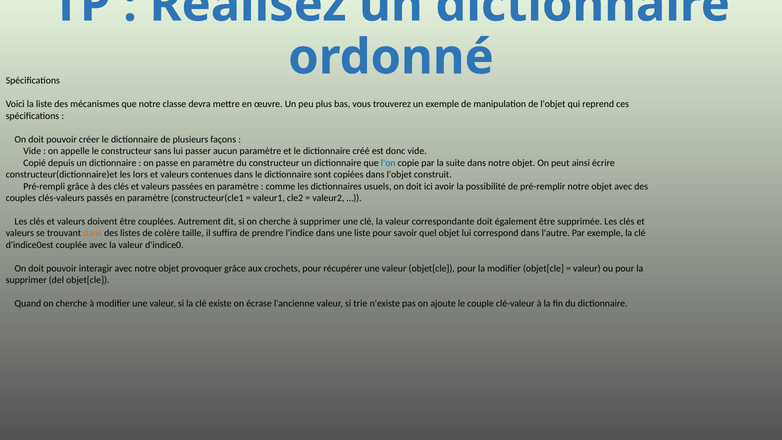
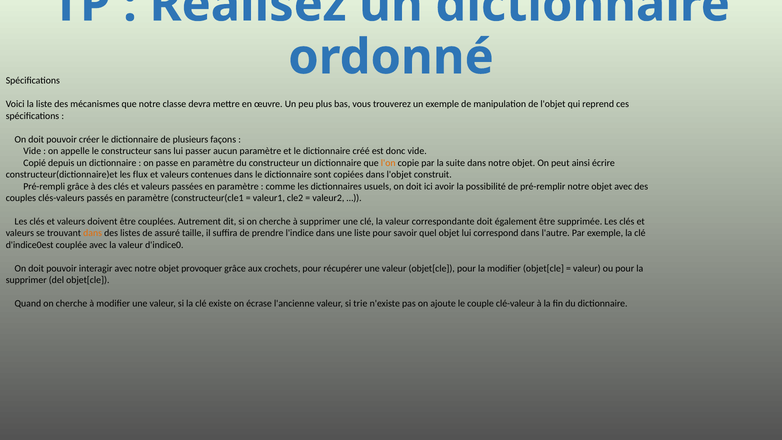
l'on colour: blue -> orange (388, 163)
lors: lors -> flux (140, 175)
colère: colère -> assuré (167, 233)
